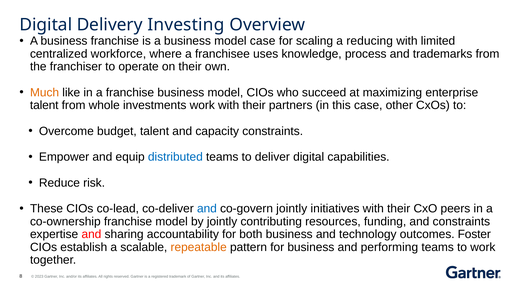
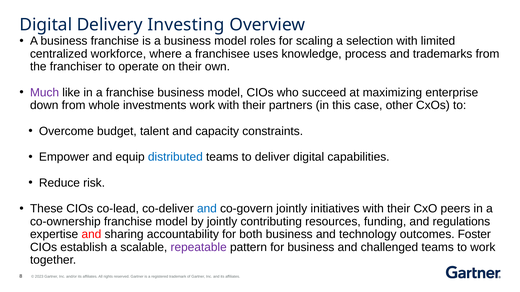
model case: case -> roles (263, 41)
reducing: reducing -> selection (370, 41)
Much colour: orange -> purple (45, 93)
talent: talent -> down (44, 106)
and constraints: constraints -> regulations (461, 222)
repeatable colour: orange -> purple (199, 248)
performing: performing -> challenged (389, 248)
